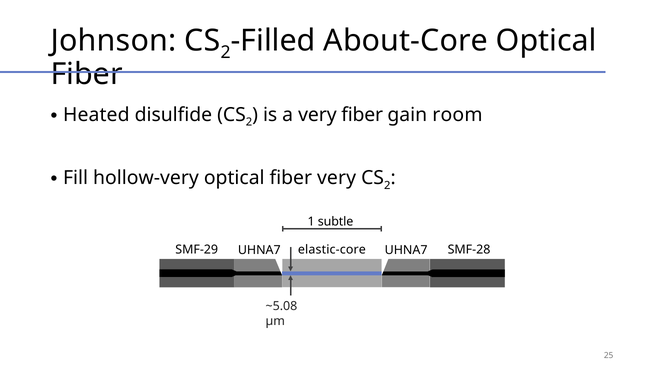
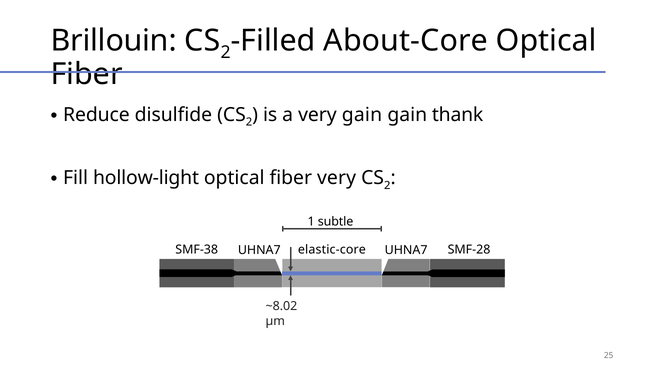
Johnson: Johnson -> Brillouin (114, 41)
Heated: Heated -> Reduce (96, 115)
very fiber: fiber -> gain (362, 115)
room: room -> thank (458, 115)
hollow-very: hollow-very -> hollow-light (146, 178)
SMF-29: SMF-29 -> SMF-38 (197, 250)
~5.08: ~5.08 -> ~8.02 (281, 307)
